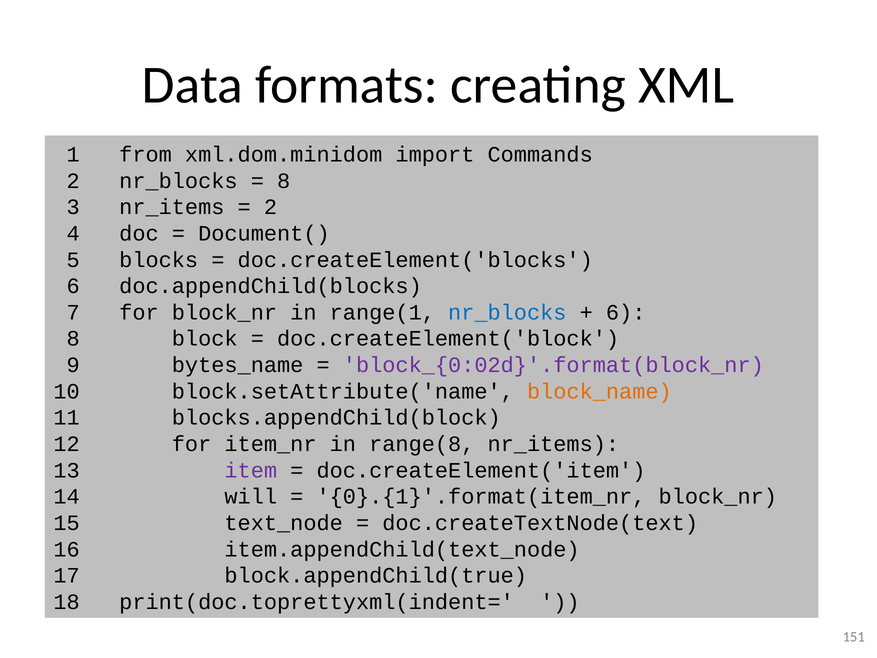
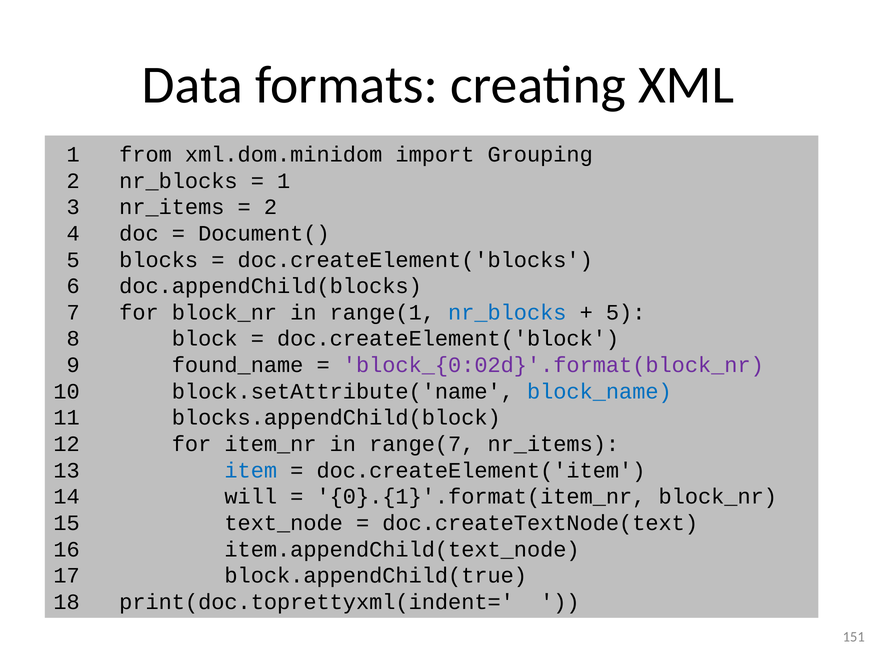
Commands: Commands -> Grouping (540, 154)
8: 8 -> 1 (284, 181)
6: 6 -> 5 (626, 312)
bytes_name: bytes_name -> found_name (238, 365)
block_name colour: orange -> blue (599, 391)
range(8: range(8 -> range(7 (422, 444)
item colour: purple -> blue (251, 470)
